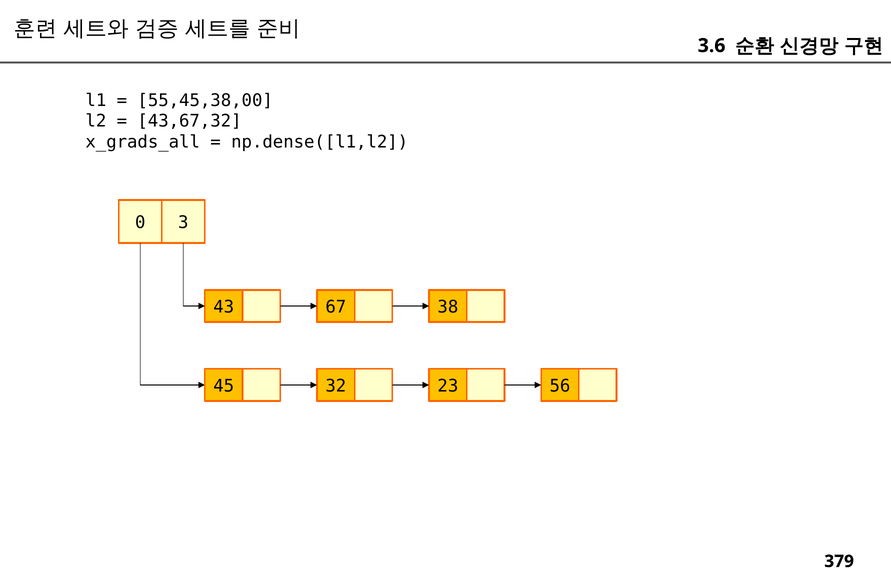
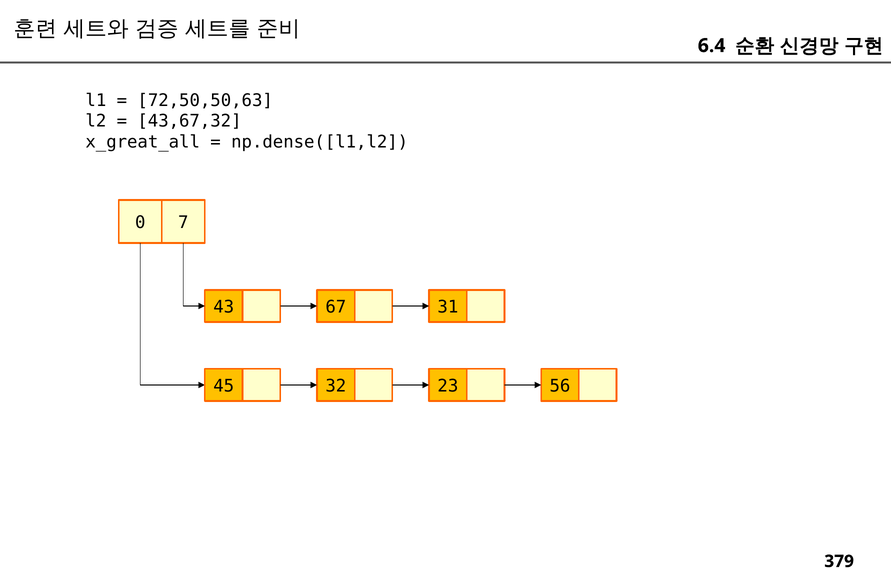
3.6: 3.6 -> 6.4 (712, 46)
55,45,38,00: 55,45,38,00 -> 72,50,50,63 (205, 100)
x_grads_all: x_grads_all -> x_great_all (143, 142)
3: 3 -> 7 (183, 223)
38: 38 -> 31 (448, 307)
